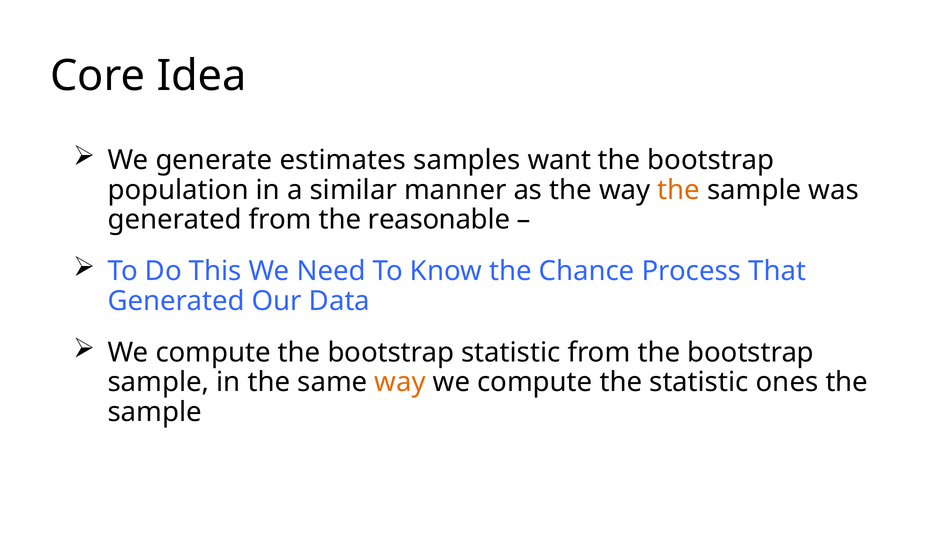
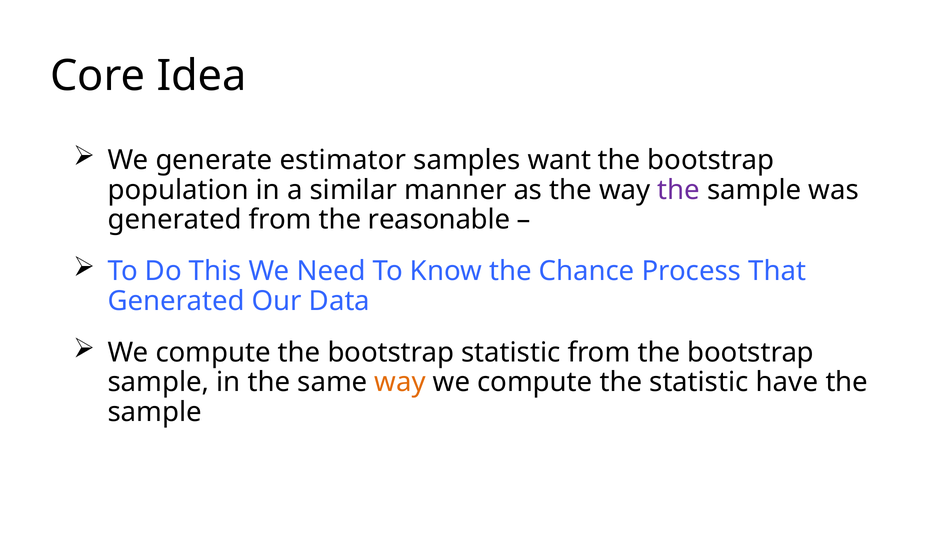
estimates: estimates -> estimator (343, 160)
the colour: orange -> purple (679, 190)
ones: ones -> have (787, 382)
